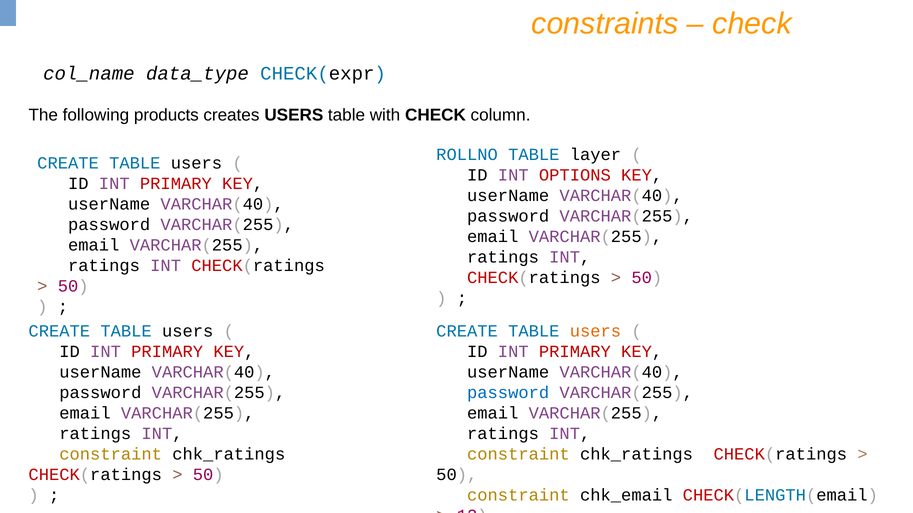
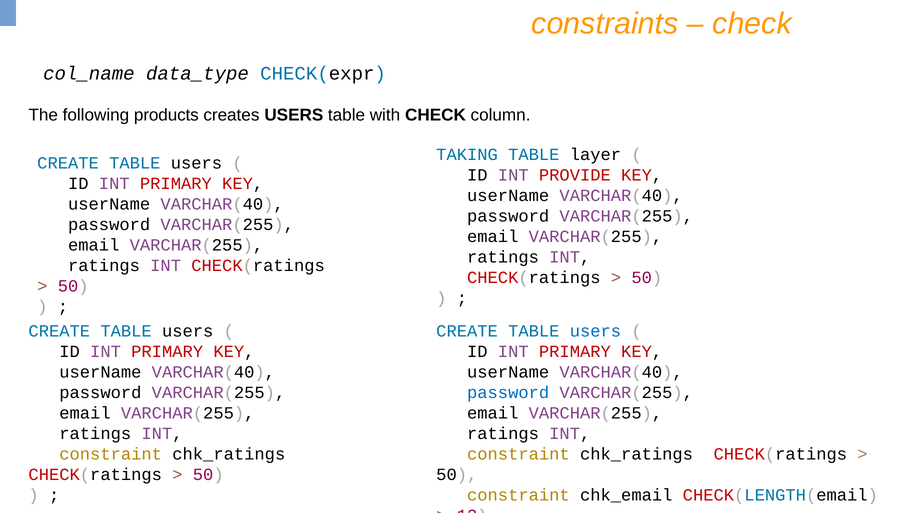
ROLLNO: ROLLNO -> TAKING (467, 155)
OPTIONS: OPTIONS -> PROVIDE (575, 175)
users colour: orange -> blue (595, 331)
